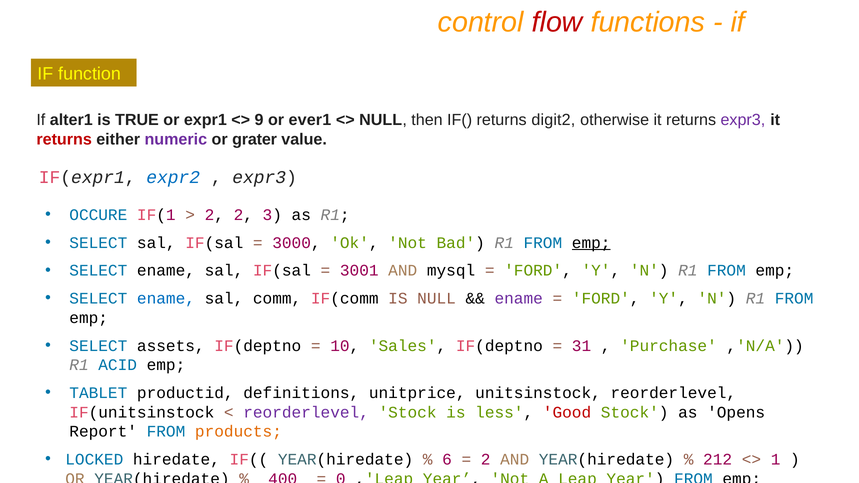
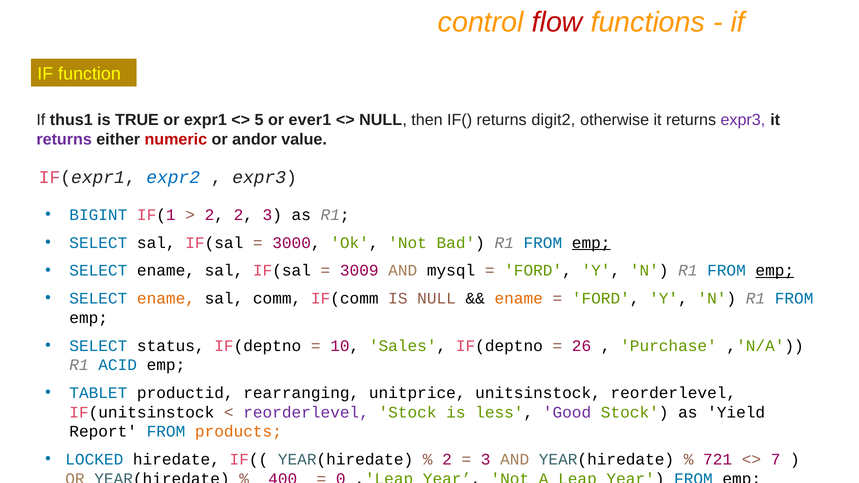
alter1: alter1 -> thus1 (71, 120)
9: 9 -> 5 (259, 120)
returns colour: red -> purple (64, 139)
numeric colour: purple -> red (176, 139)
grater: grater -> andor (254, 139)
OCCURE: OCCURE -> BIGINT (98, 215)
3001: 3001 -> 3009 (359, 271)
emp underline: none -> present (775, 271)
ename colour: blue -> orange (166, 299)
ename colour: purple -> orange (519, 299)
assets: assets -> status (171, 346)
31: 31 -> 26 (582, 346)
definitions: definitions -> rearranging (301, 393)
Good colour: red -> purple (567, 412)
Opens: Opens -> Yield (736, 412)
6: 6 -> 2 (447, 460)
2: 2 -> 3 (486, 460)
212: 212 -> 721 (718, 460)
1: 1 -> 7 (776, 460)
